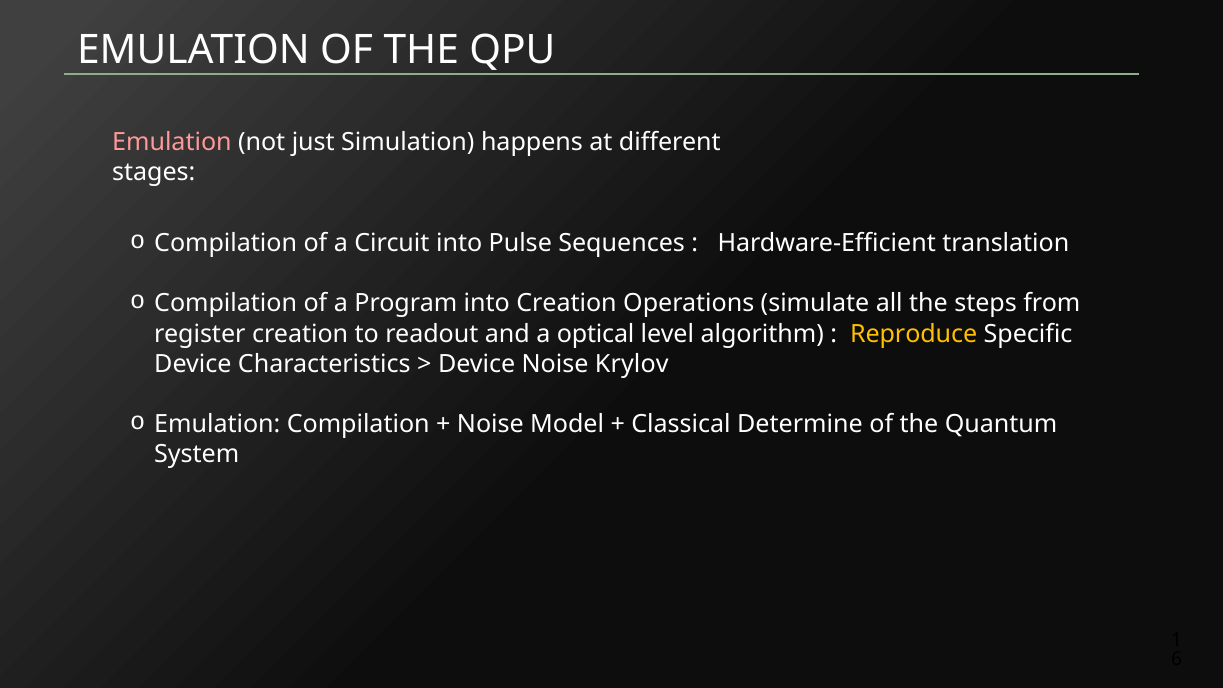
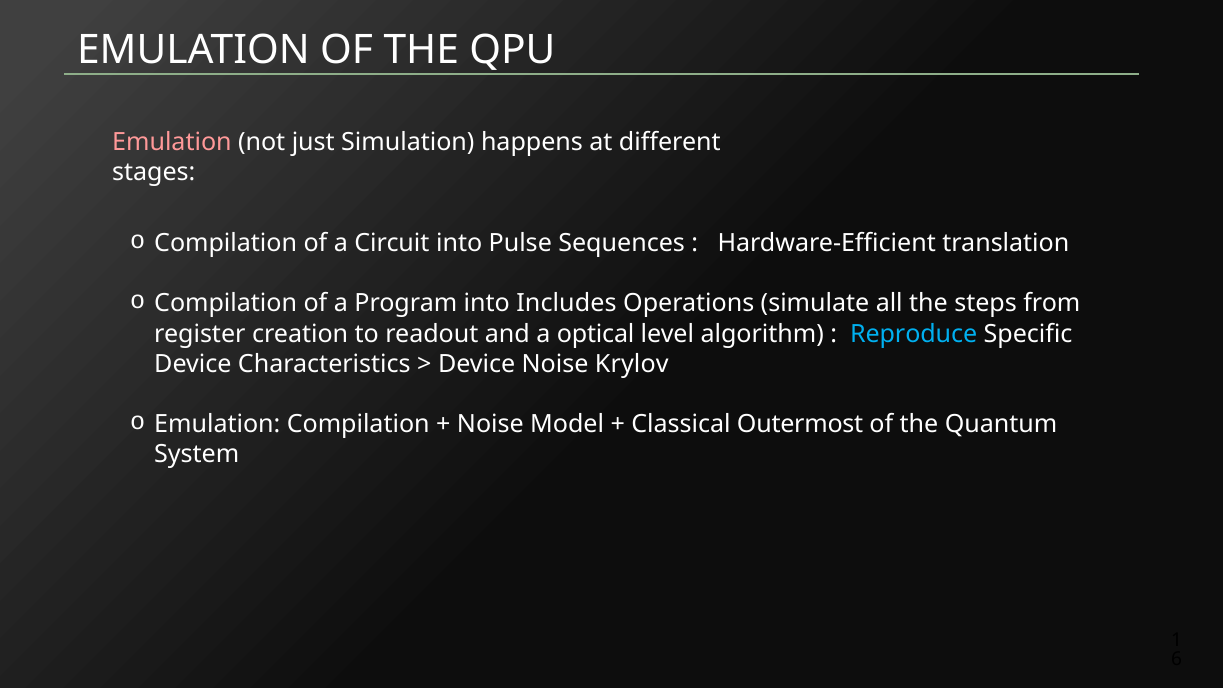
into Creation: Creation -> Includes (566, 304)
Reproduce colour: yellow -> light blue (914, 334)
Determine: Determine -> Outermost (800, 424)
